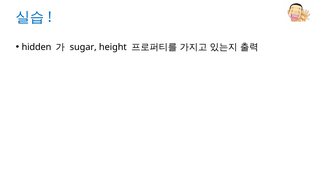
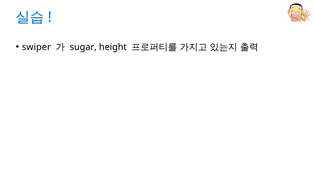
hidden: hidden -> swiper (36, 47)
